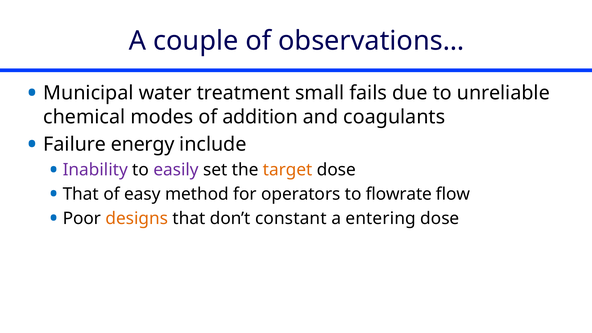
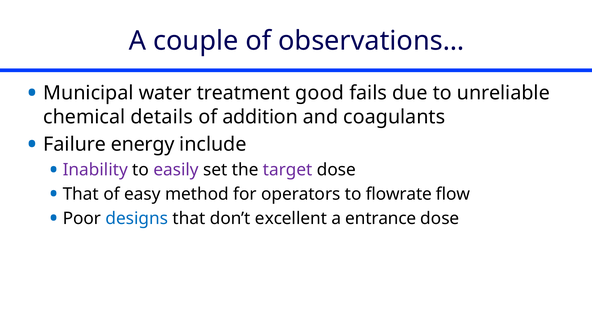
small: small -> good (320, 93)
modes: modes -> details (162, 117)
target colour: orange -> purple (288, 170)
designs colour: orange -> blue (137, 218)
constant: constant -> excellent (291, 218)
entering: entering -> entrance (381, 218)
